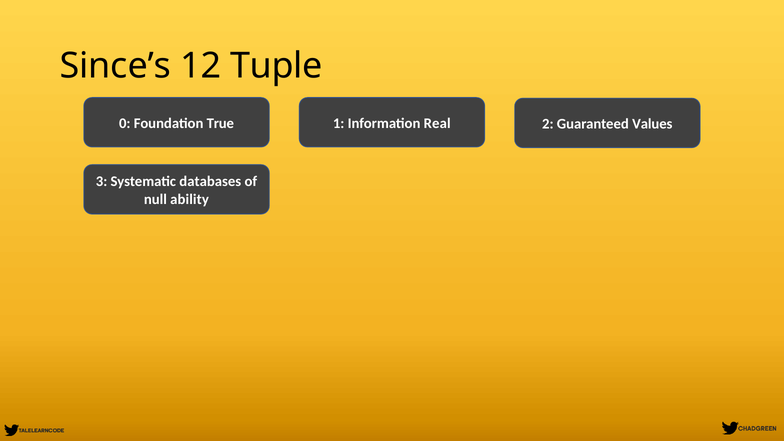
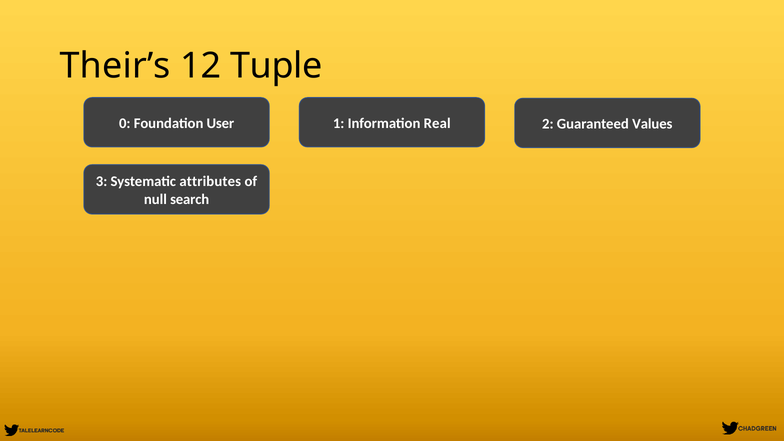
Since’s: Since’s -> Their’s (115, 66)
True: True -> User (220, 123)
databases: databases -> attributes (210, 182)
ability: ability -> search (190, 199)
